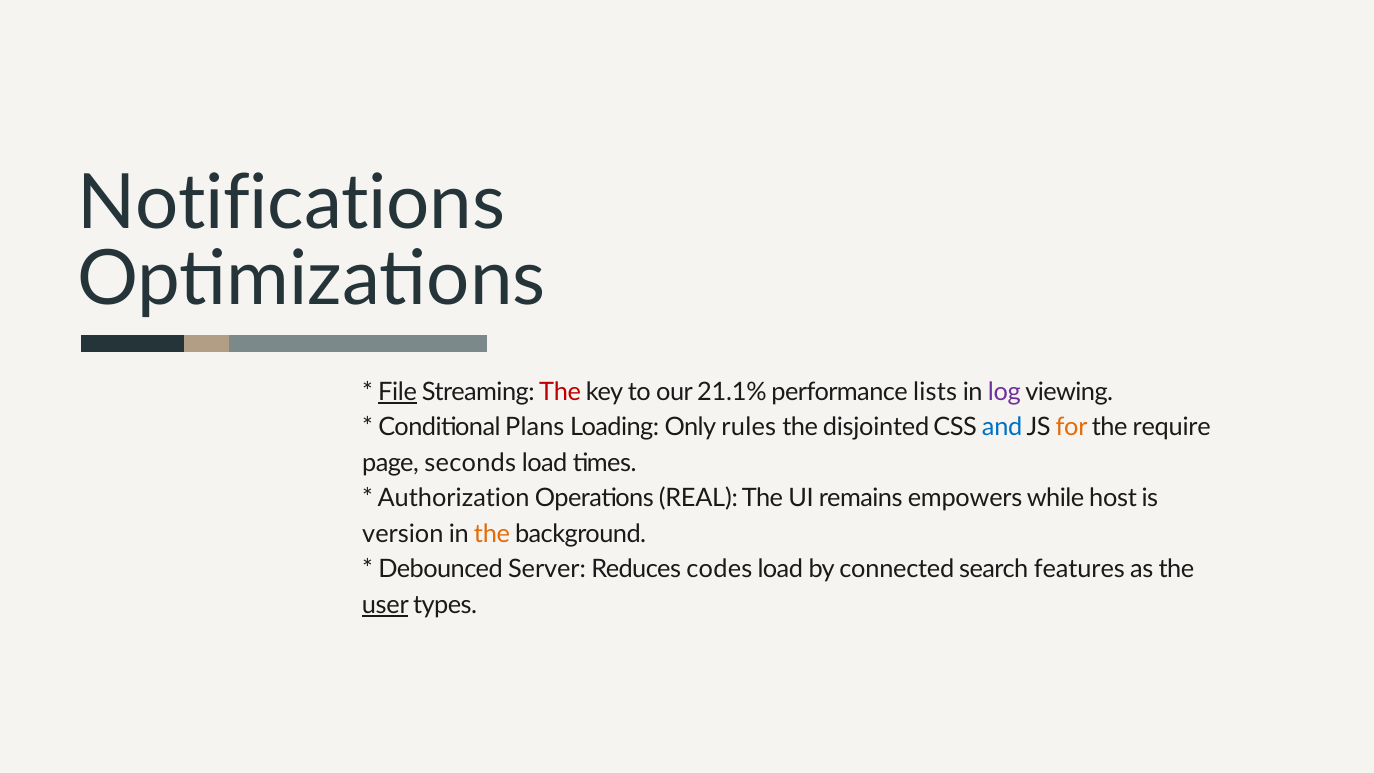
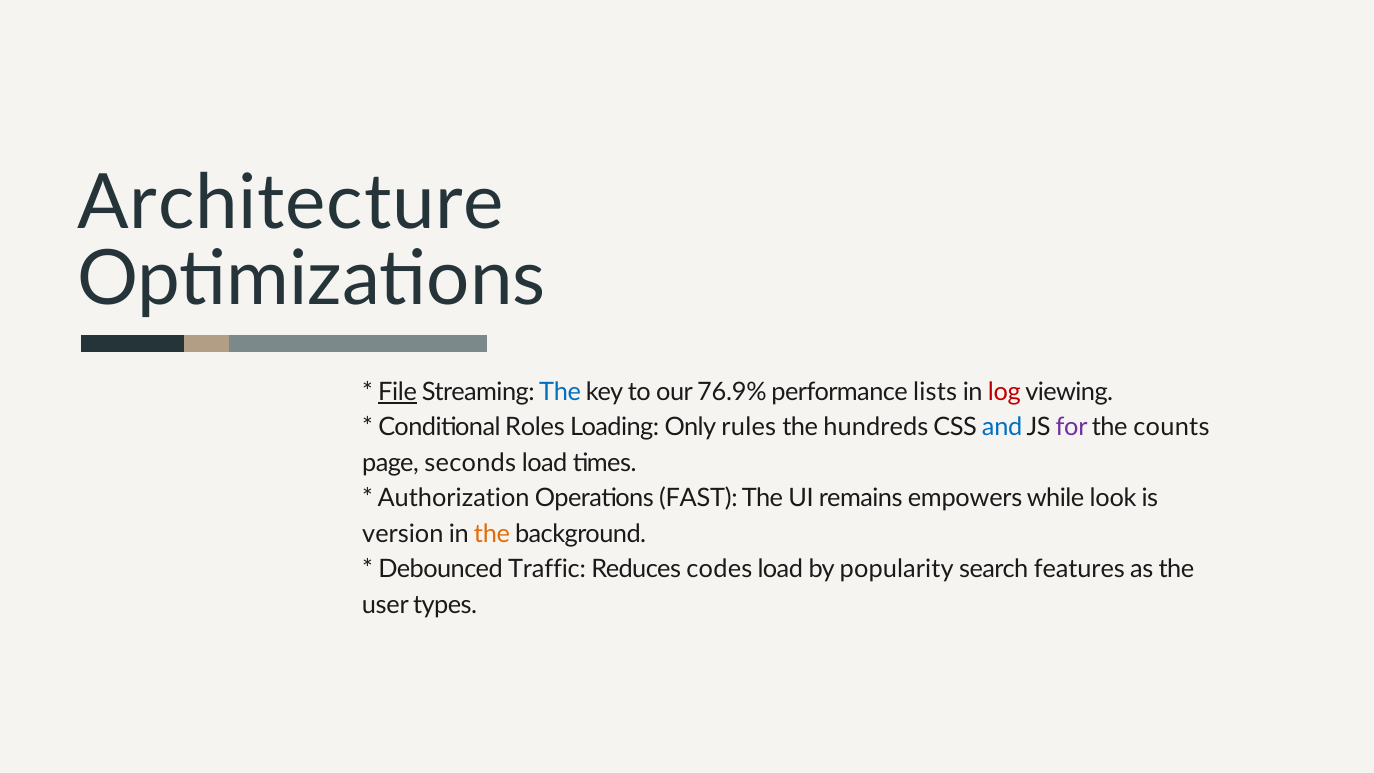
Notifications: Notifications -> Architecture (291, 203)
The colour: red -> blue (560, 392)
21.1%: 21.1% -> 76.9% (732, 392)
log colour: purple -> red (1004, 392)
Plans: Plans -> Roles (535, 427)
disjointed: disjointed -> hundreds (876, 427)
for colour: orange -> purple (1072, 427)
require: require -> counts (1171, 427)
REAL: REAL -> FAST (698, 498)
host: host -> look (1113, 498)
Server: Server -> Traffic (547, 569)
connected: connected -> popularity (897, 569)
user underline: present -> none (385, 605)
